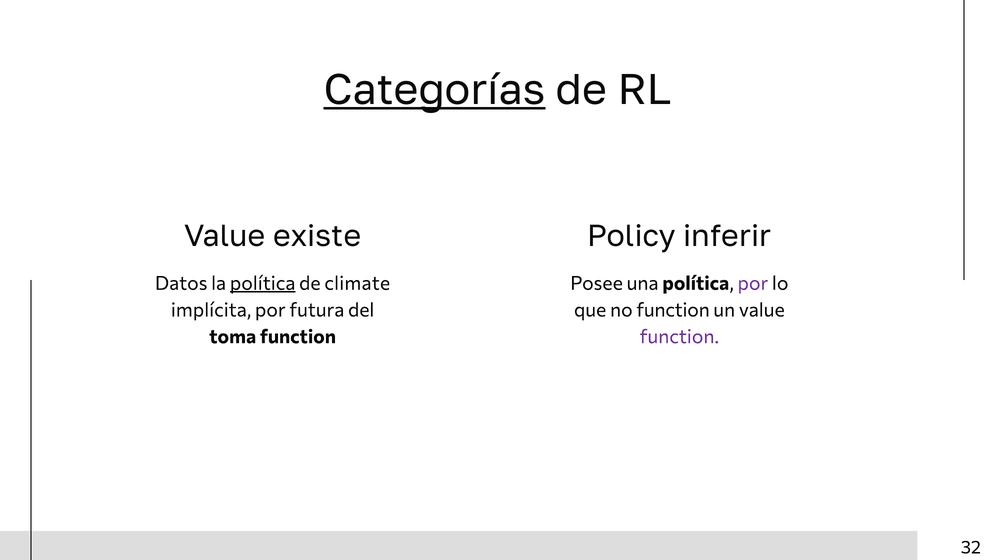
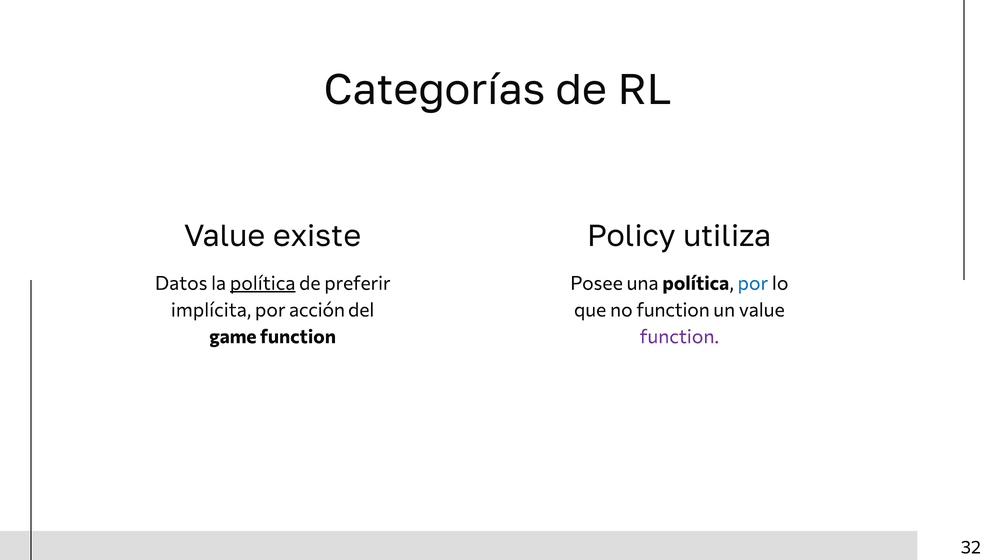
Categorías underline: present -> none (434, 90)
inferir: inferir -> utiliza (727, 236)
climate: climate -> preferir (357, 283)
por colour: purple -> blue (753, 283)
futura: futura -> acción (317, 310)
toma: toma -> game (233, 337)
